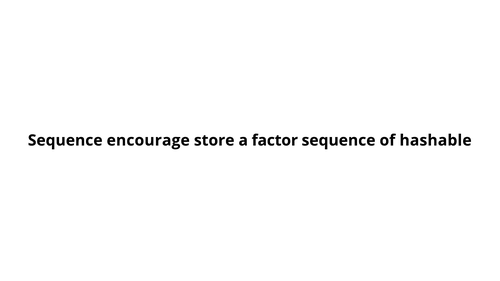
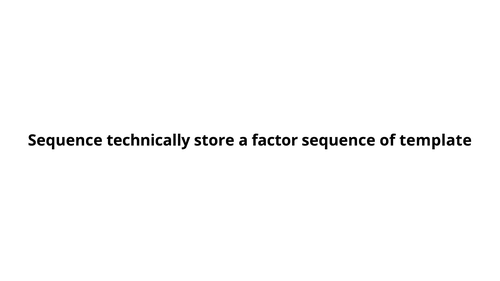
encourage: encourage -> technically (148, 141)
hashable: hashable -> template (436, 141)
